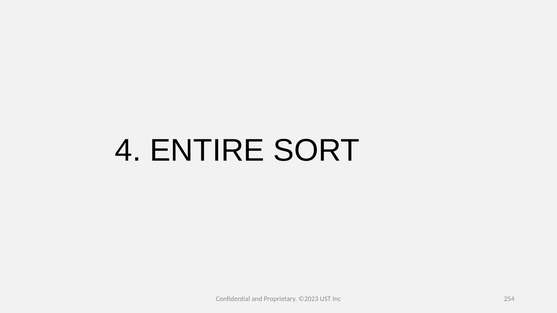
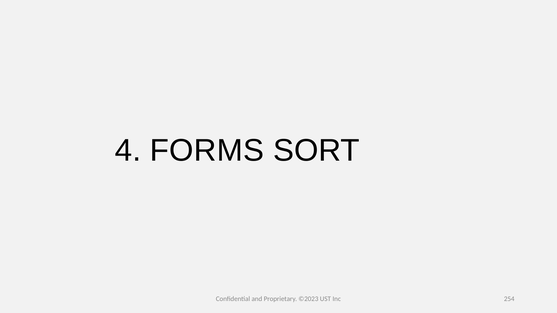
ENTIRE: ENTIRE -> FORMS (207, 151)
